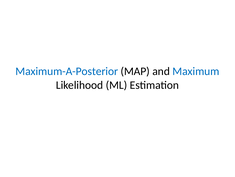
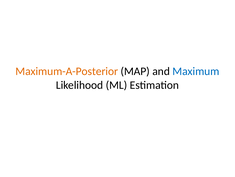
Maximum-A-Posterior colour: blue -> orange (67, 71)
